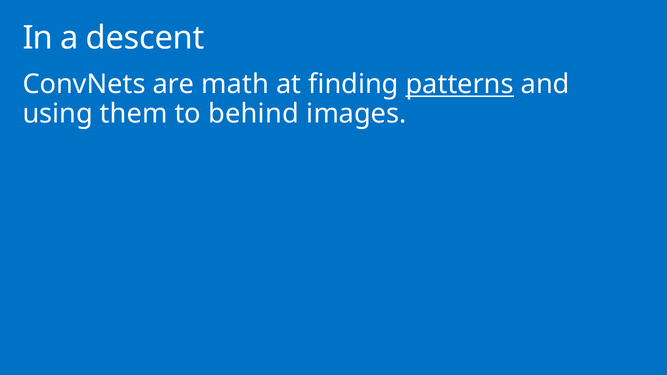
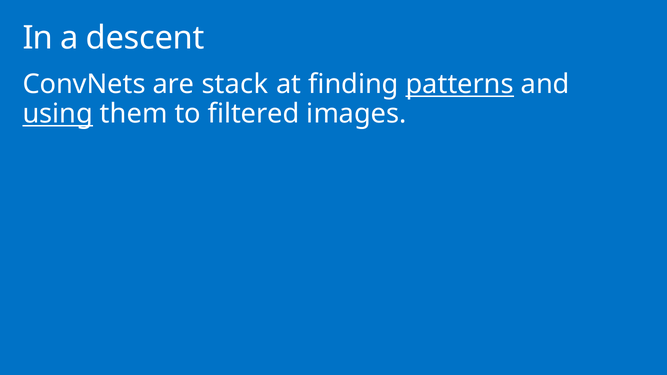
math: math -> stack (235, 84)
using underline: none -> present (58, 114)
behind: behind -> filtered (254, 114)
